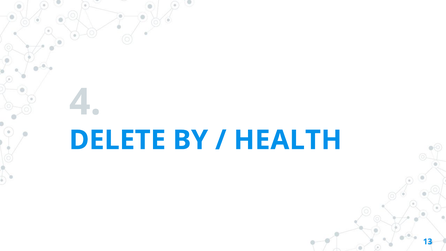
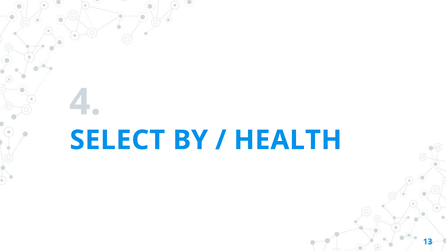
DELETE: DELETE -> SELECT (117, 140)
